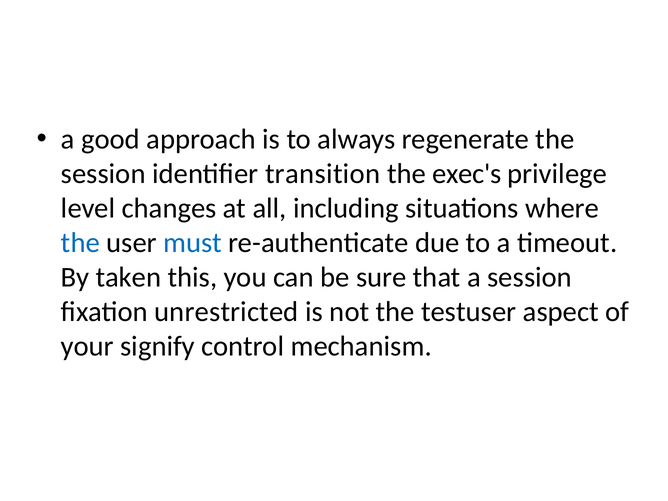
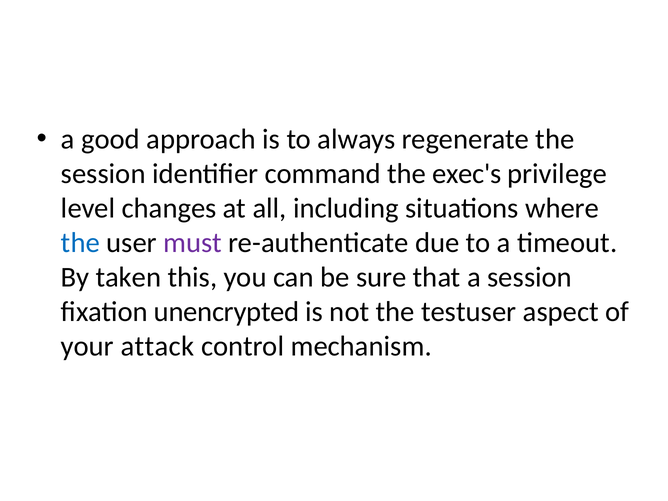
transition: transition -> command (323, 174)
must colour: blue -> purple (193, 243)
unrestricted: unrestricted -> unencrypted (227, 312)
signify: signify -> attack (157, 346)
